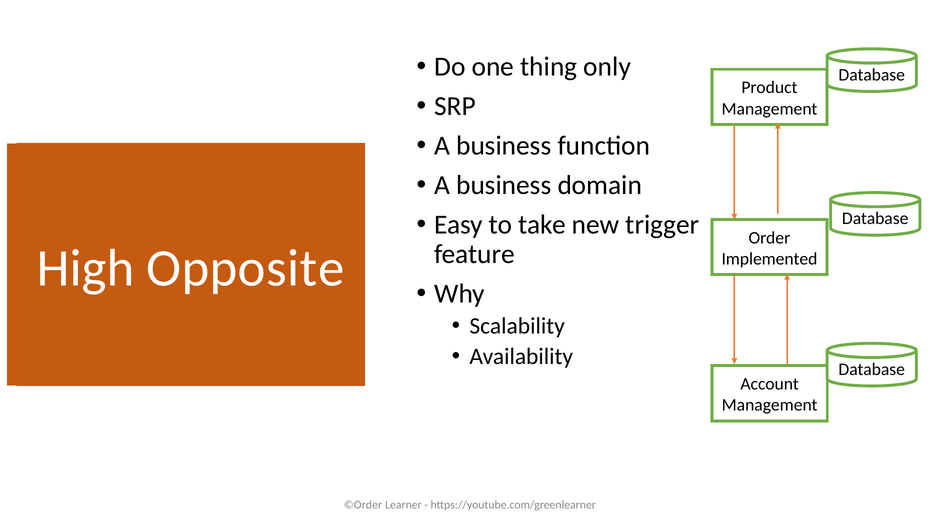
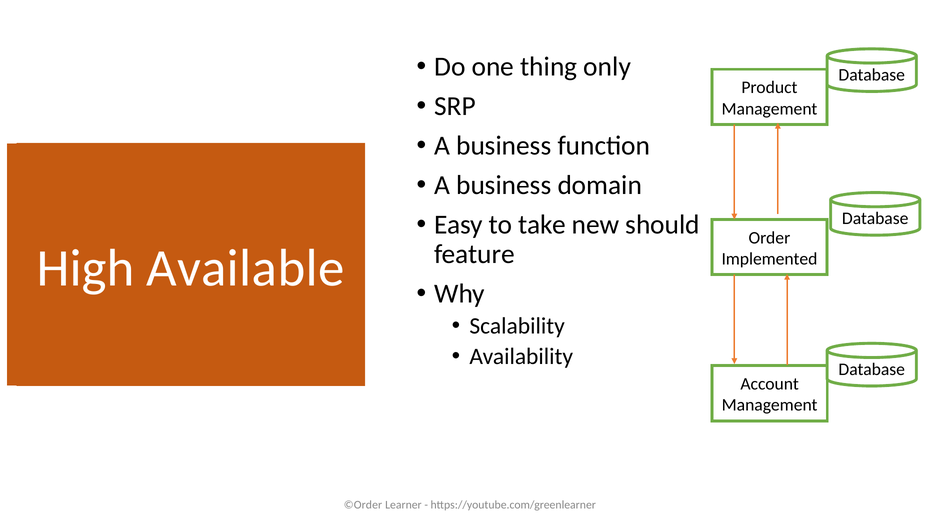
trigger: trigger -> should (663, 225)
Opposite: Opposite -> Available (245, 268)
